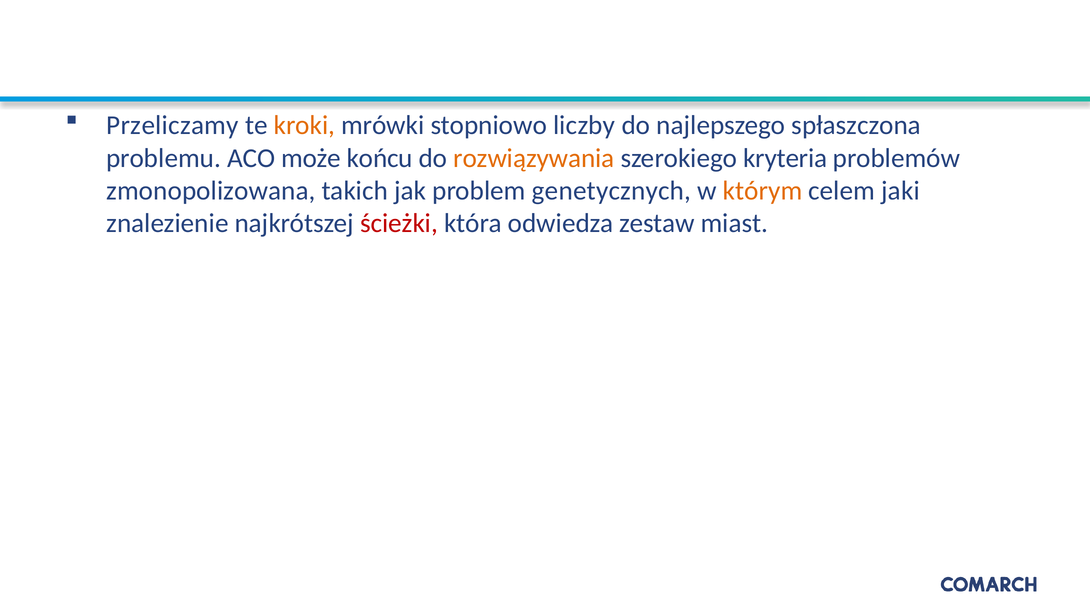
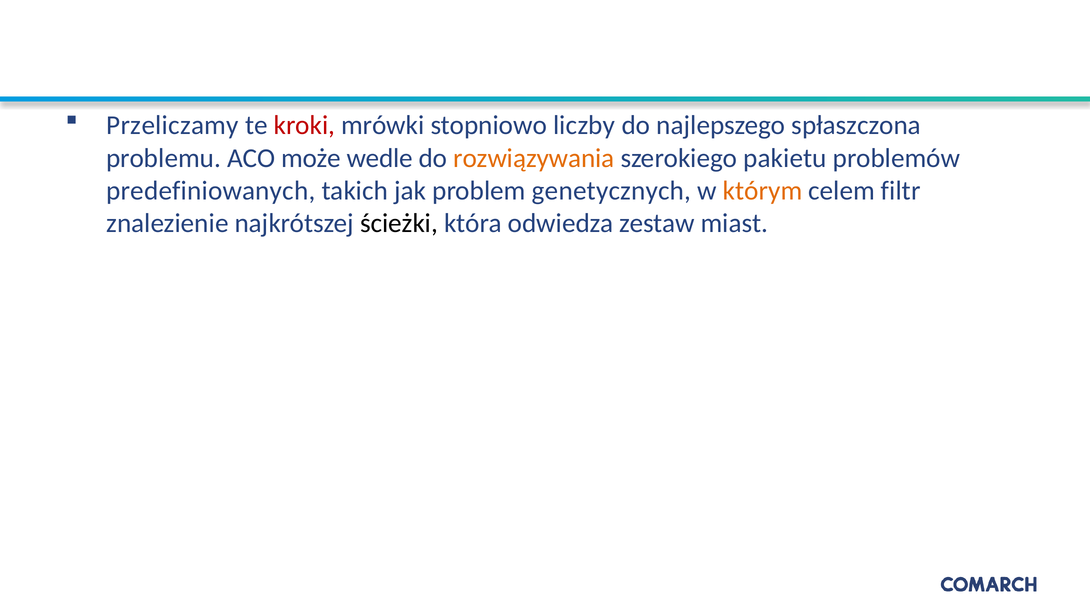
kroki colour: orange -> red (304, 125)
końcu: końcu -> wedle (380, 158)
kryteria: kryteria -> pakietu (785, 158)
zmonopolizowana: zmonopolizowana -> predefiniowanych (211, 191)
jaki: jaki -> filtr (901, 191)
ścieżki colour: red -> black (399, 224)
